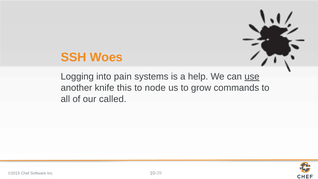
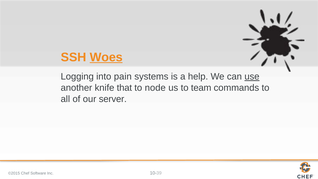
Woes underline: none -> present (106, 57)
this: this -> that (124, 88)
grow: grow -> team (201, 88)
called: called -> server (113, 99)
